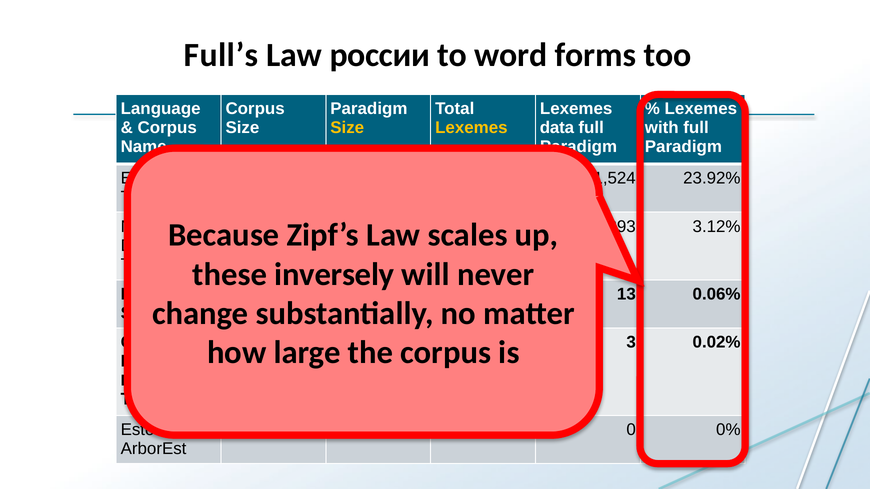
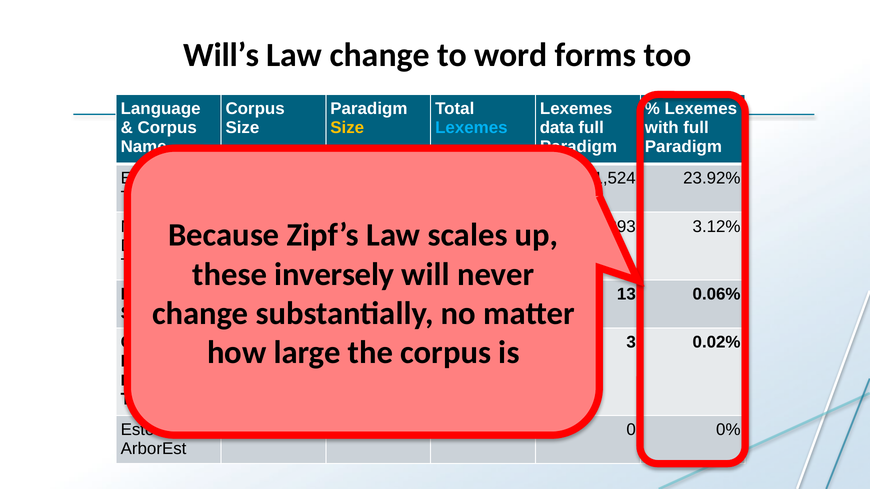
Full’s: Full’s -> Will’s (221, 55)
Law россии: россии -> change (380, 55)
Lexemes colour: yellow -> light blue (471, 128)
